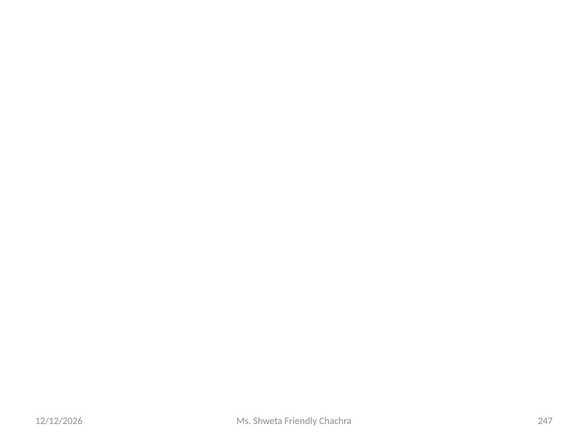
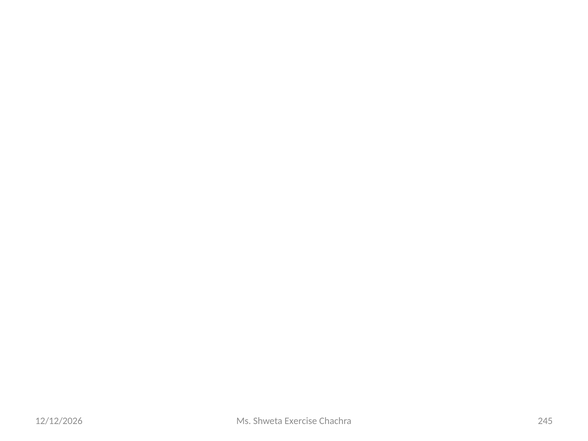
Friendly: Friendly -> Exercise (301, 421)
247: 247 -> 245 (545, 421)
